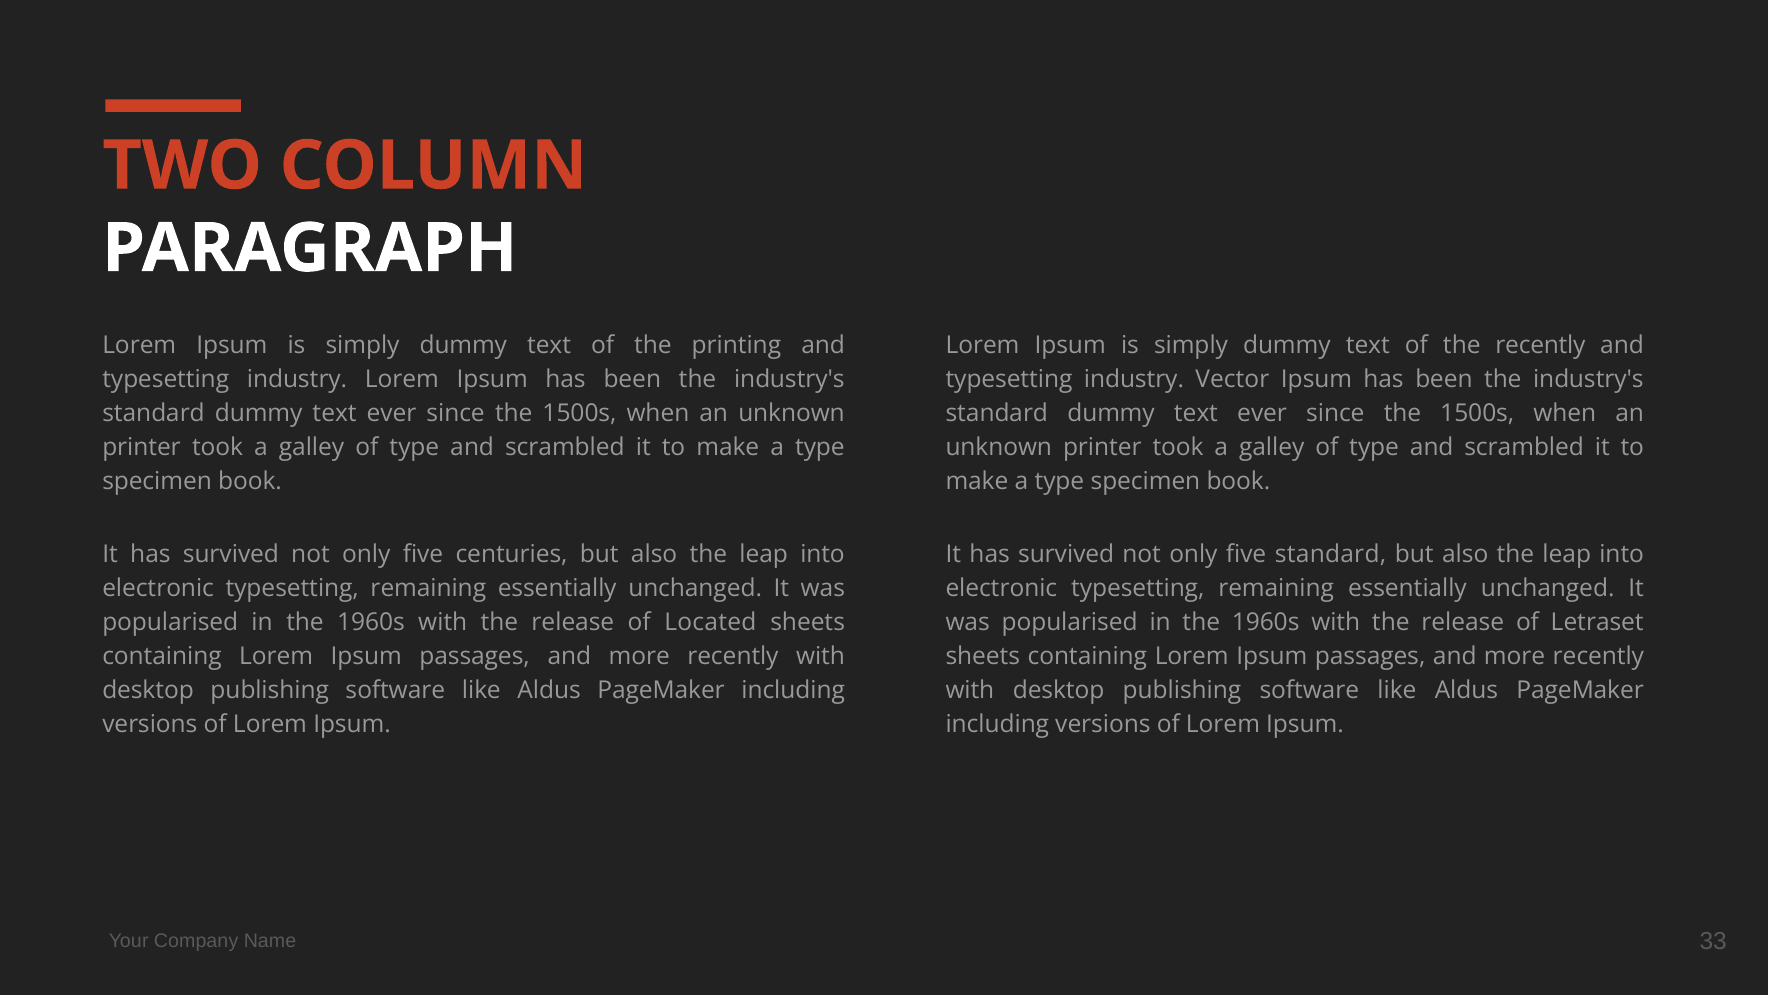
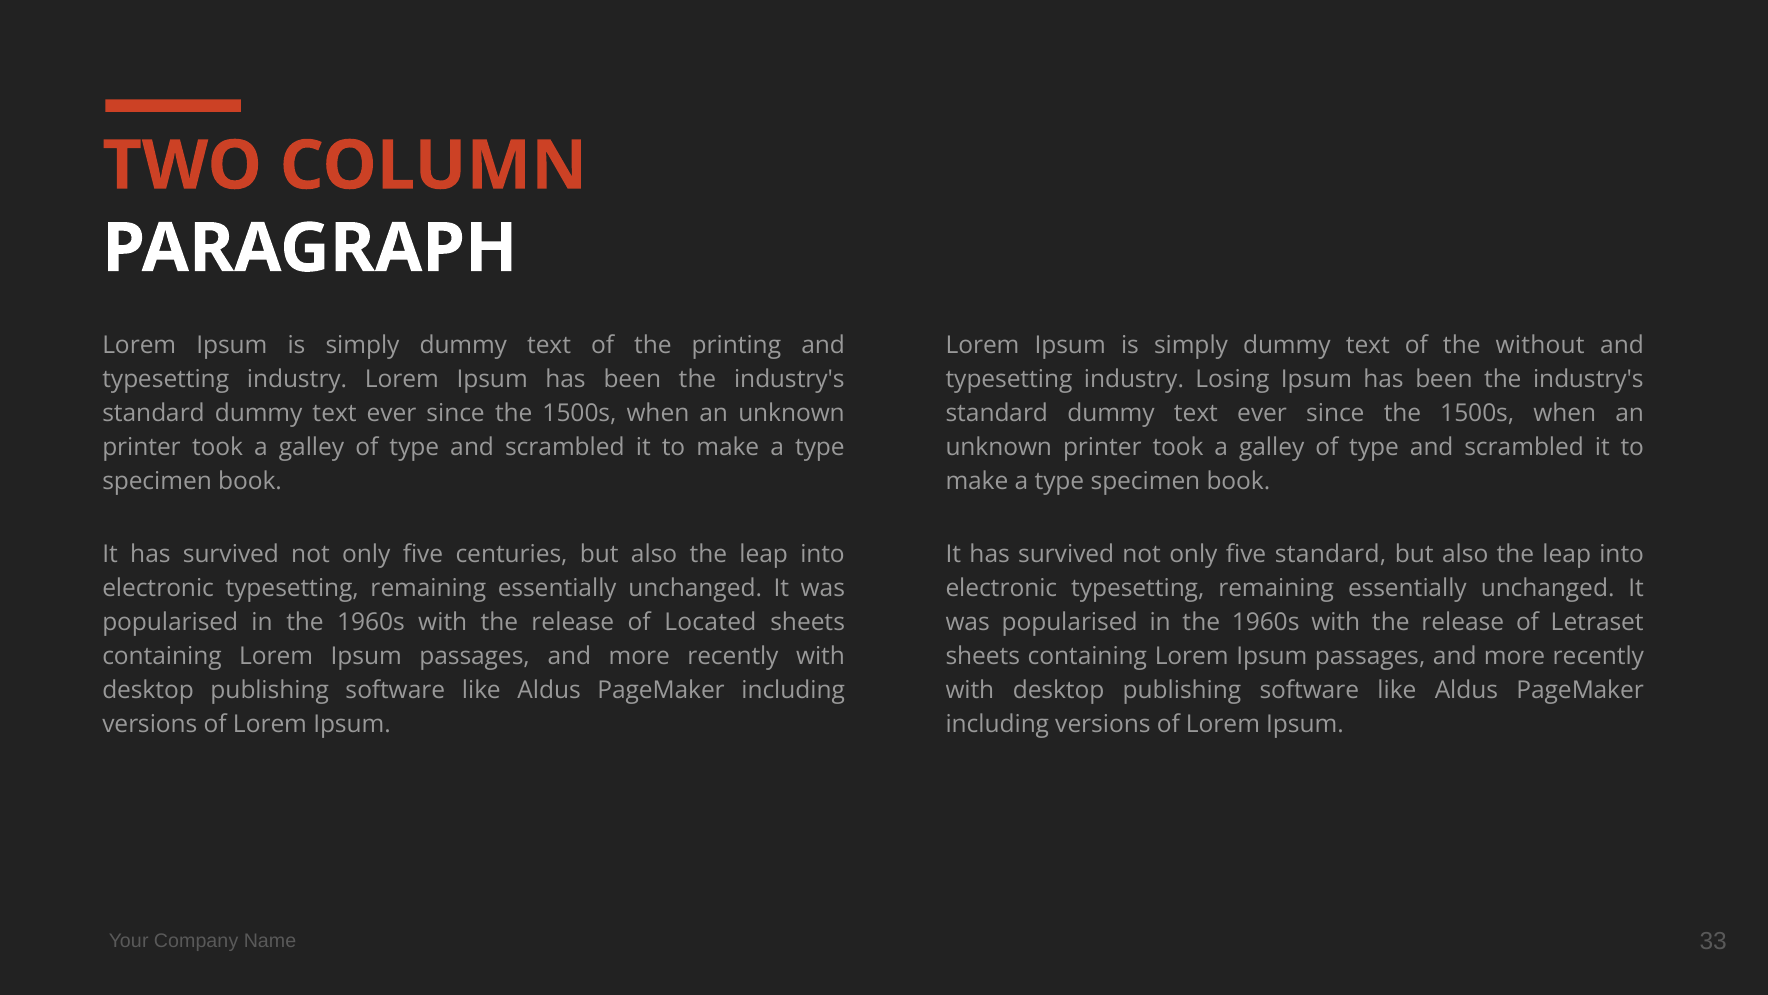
the recently: recently -> without (1540, 346)
Vector: Vector -> Losing (1232, 379)
